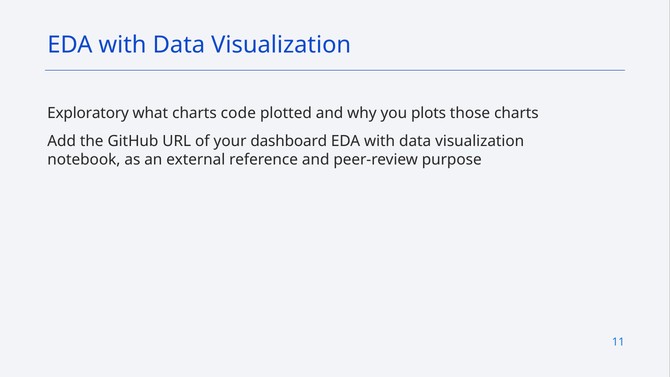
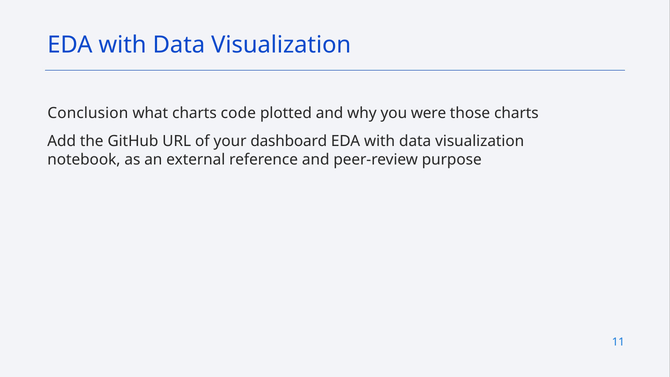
Exploratory: Exploratory -> Conclusion (88, 113)
plots: plots -> were (429, 113)
